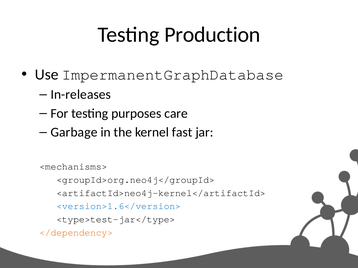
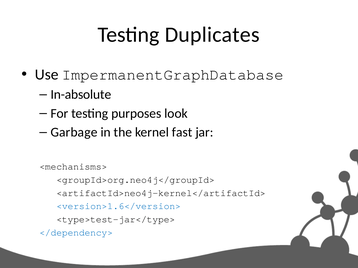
Production: Production -> Duplicates (212, 35)
In-releases: In-releases -> In-absolute (81, 95)
care: care -> look (176, 114)
</dependency> colour: orange -> blue (76, 233)
